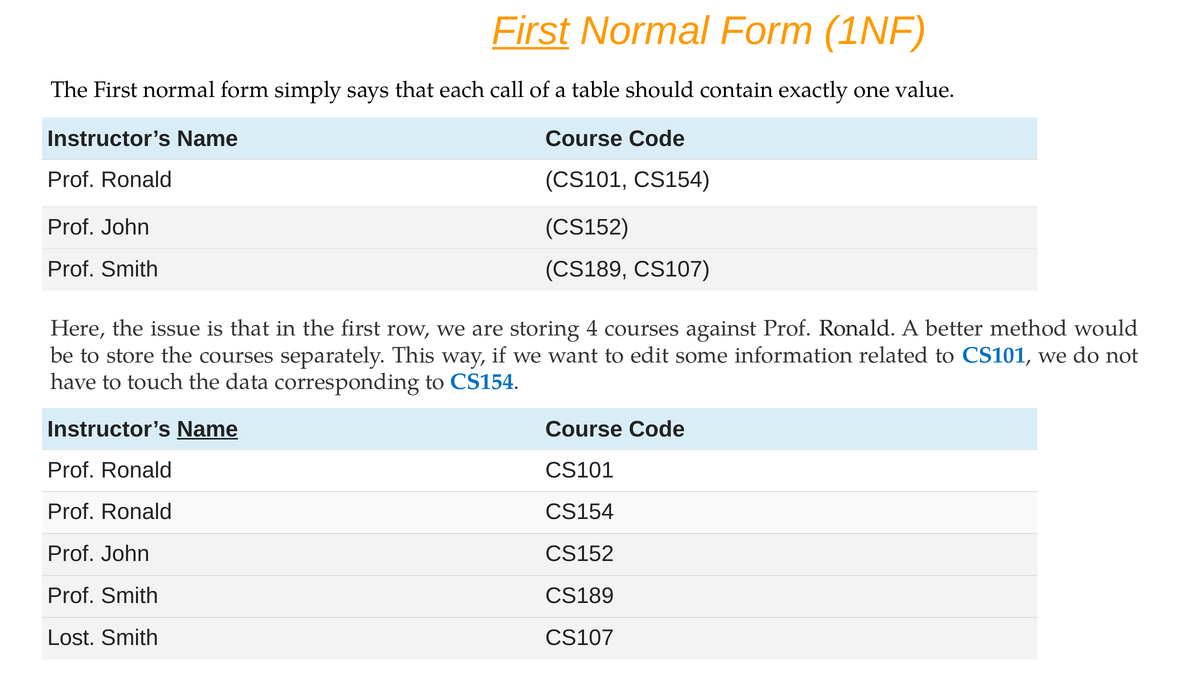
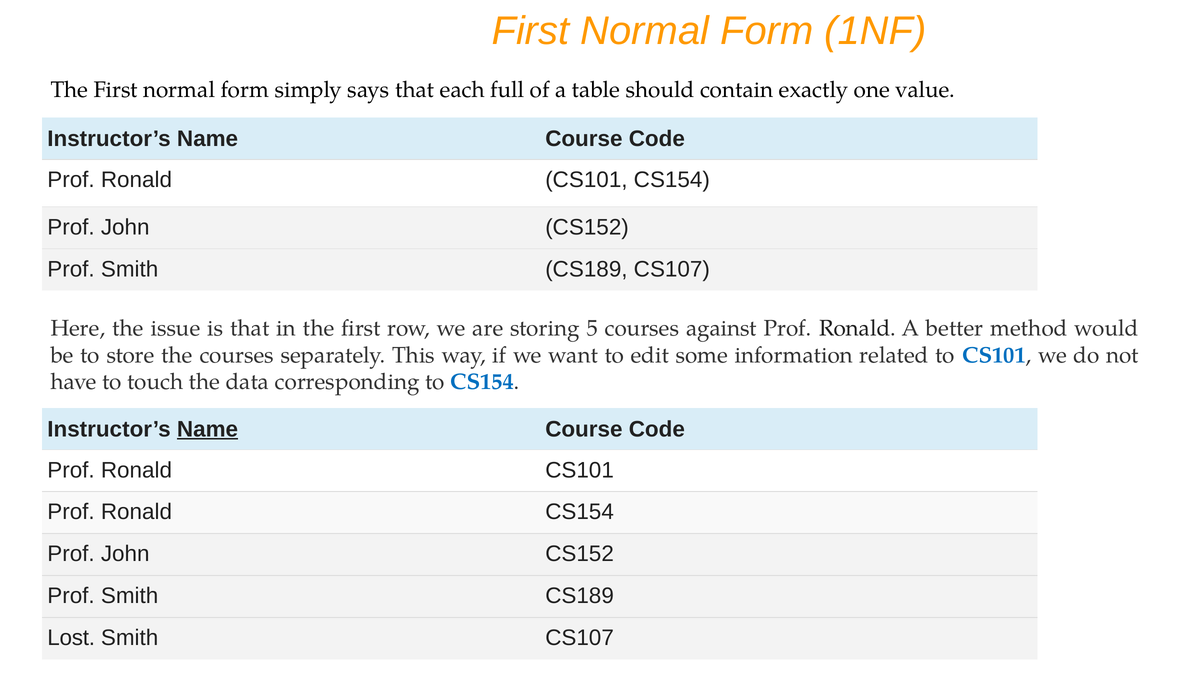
First underline: present -> none (531, 31)
call: call -> full (507, 90)
4: 4 -> 5 (592, 328)
